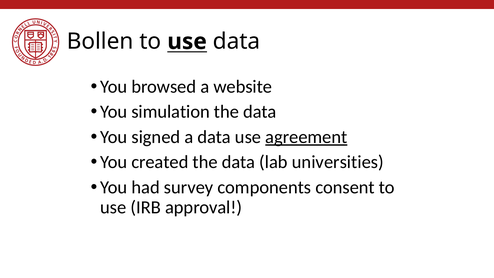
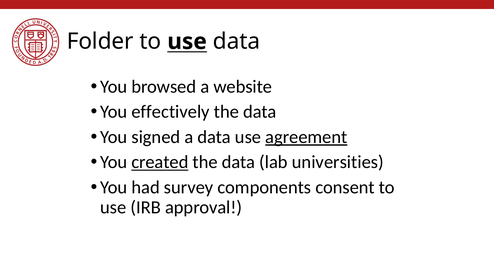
Bollen: Bollen -> Folder (100, 41)
simulation: simulation -> effectively (171, 112)
created underline: none -> present (160, 162)
